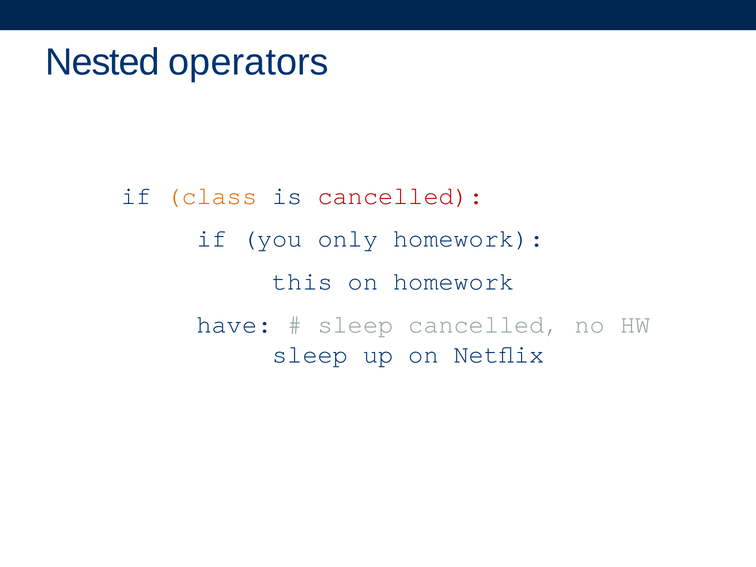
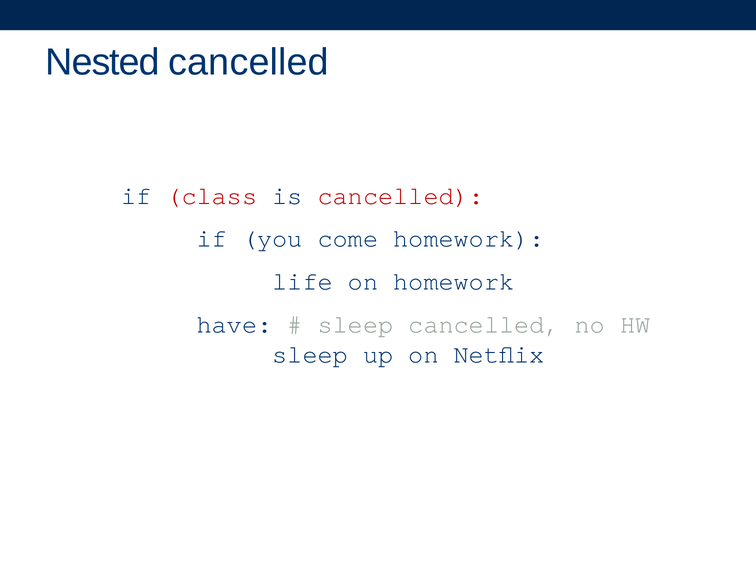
Nested operators: operators -> cancelled (249, 62)
class colour: orange -> red (212, 196)
only: only -> come (348, 239)
this: this -> life (303, 281)
